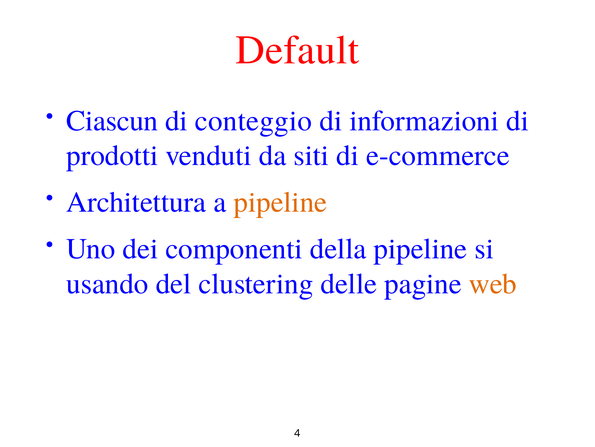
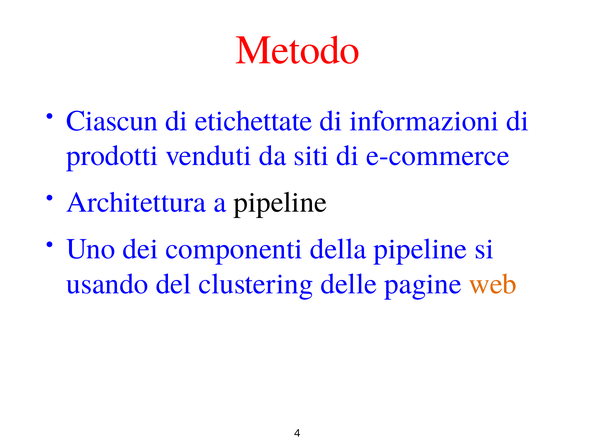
Default: Default -> Metodo (298, 50)
conteggio: conteggio -> etichettate (254, 121)
pipeline colour: orange -> black (280, 202)
